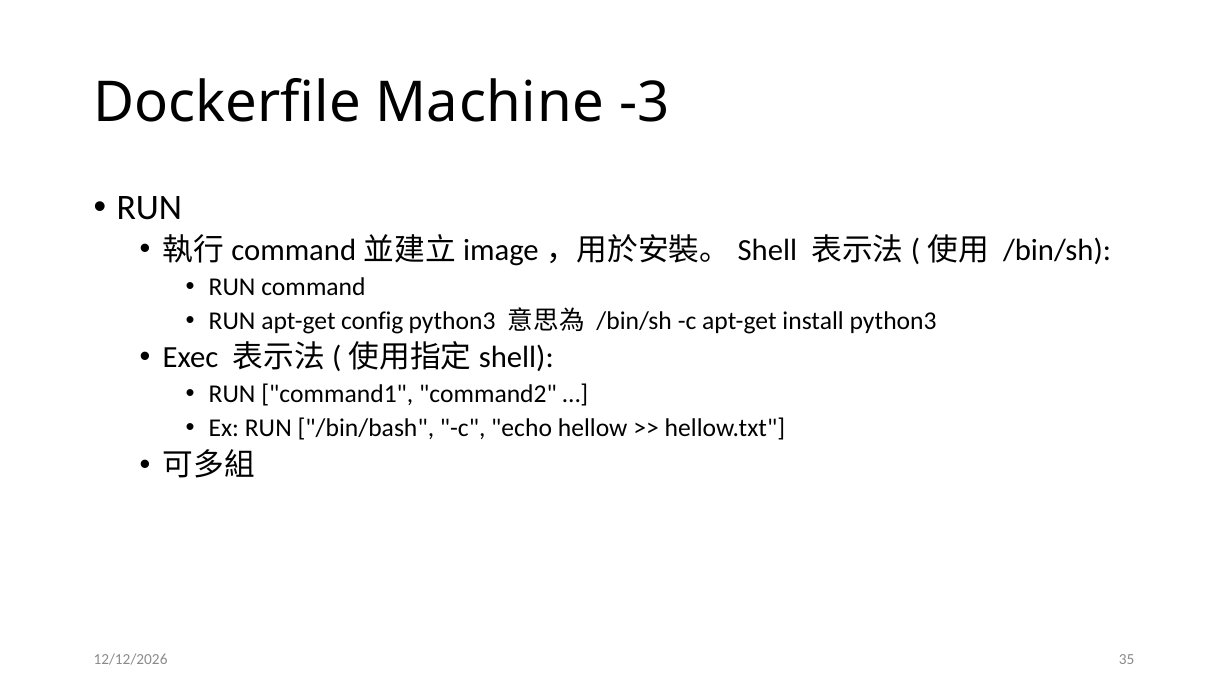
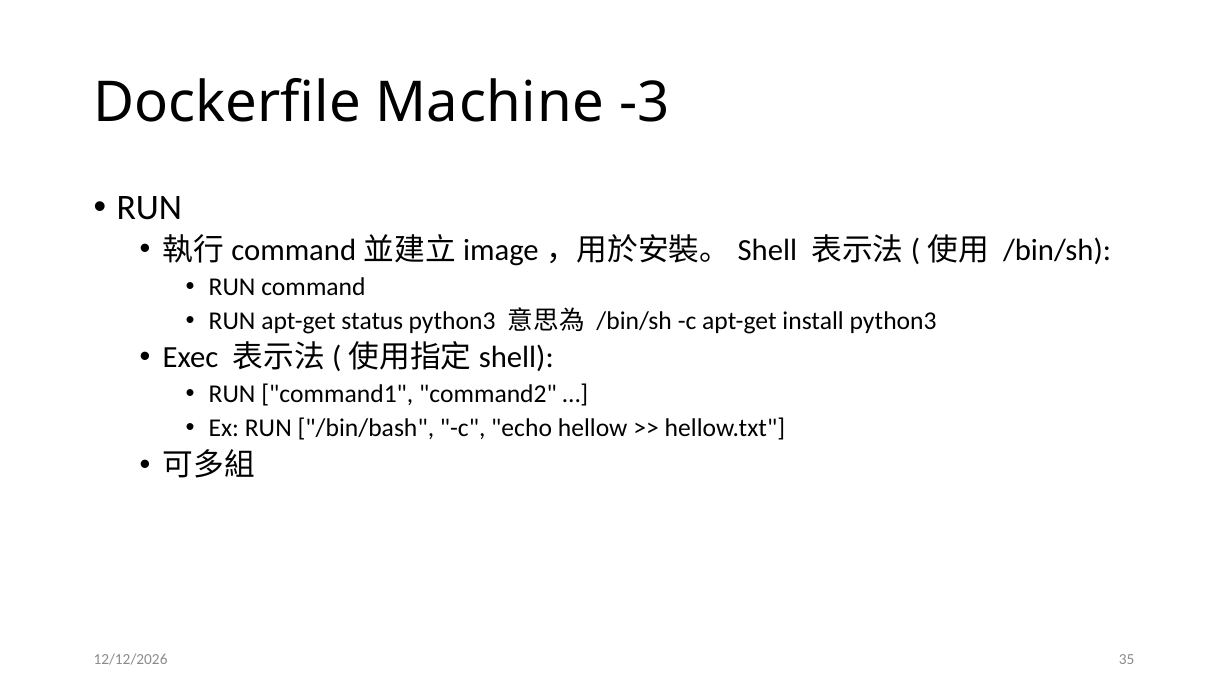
config: config -> status (372, 321)
